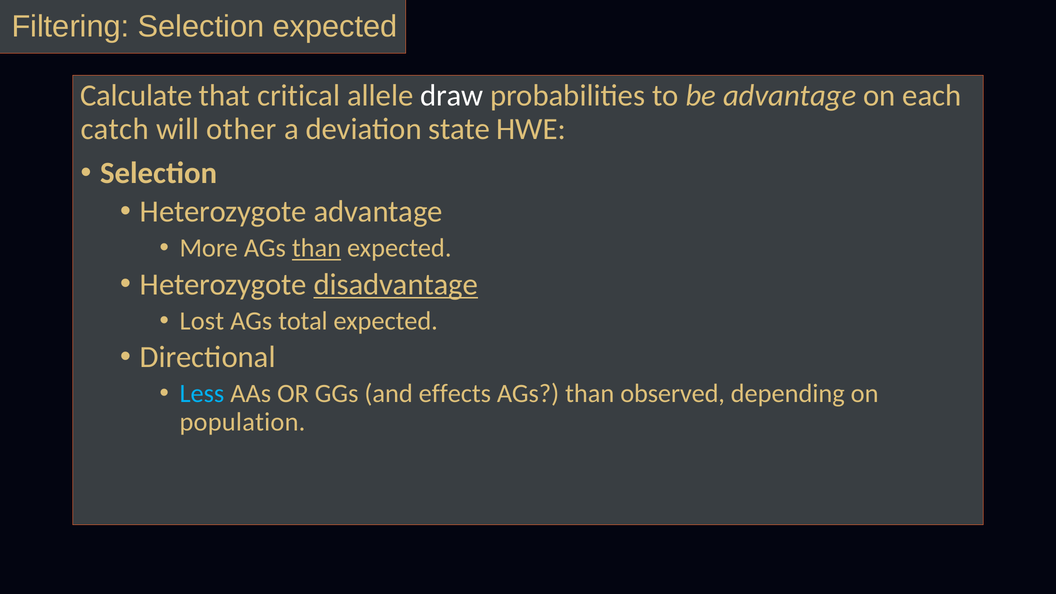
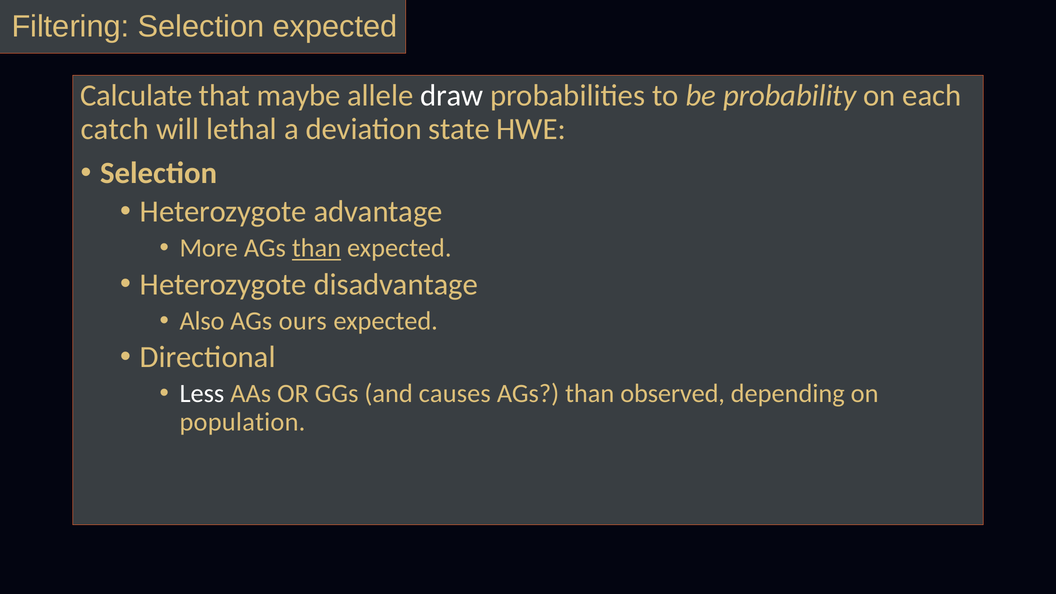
critical: critical -> maybe (299, 96)
be advantage: advantage -> probability (790, 96)
other: other -> lethal (242, 129)
disadvantage underline: present -> none (396, 284)
Lost: Lost -> Also (202, 321)
total: total -> ours (303, 321)
Less colour: light blue -> white (202, 394)
effects: effects -> causes (455, 394)
